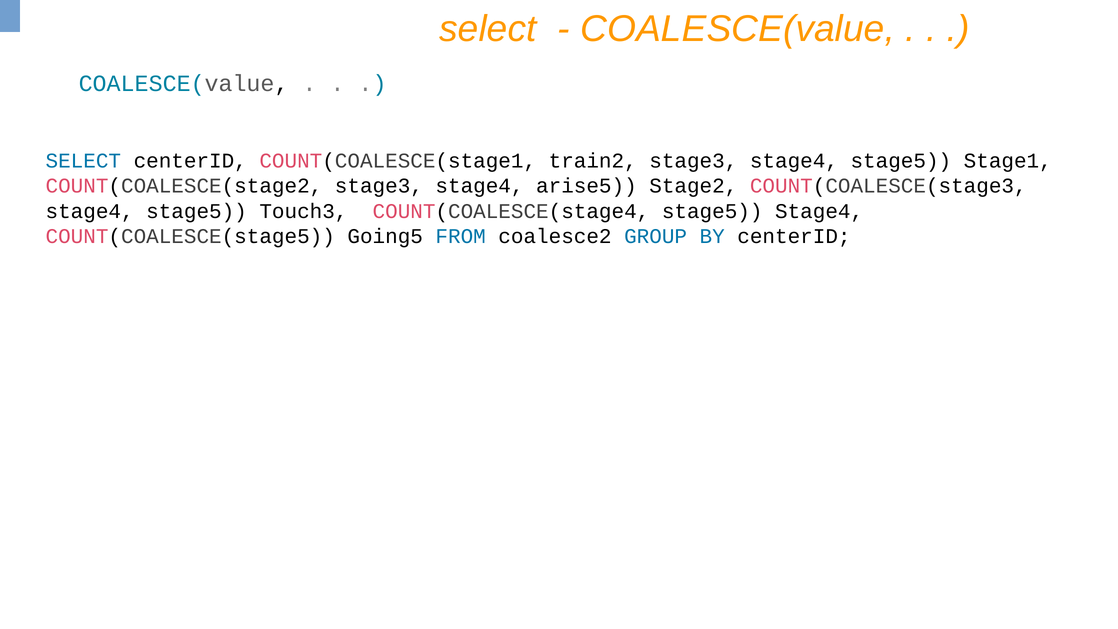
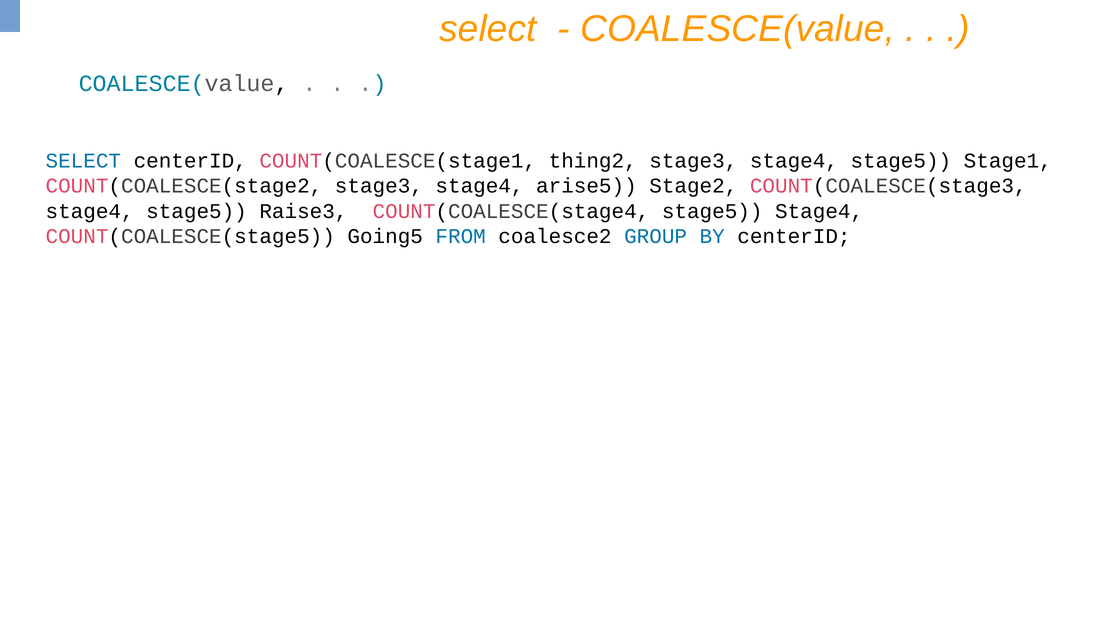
train2: train2 -> thing2 (593, 161)
Touch3: Touch3 -> Raise3 (303, 211)
